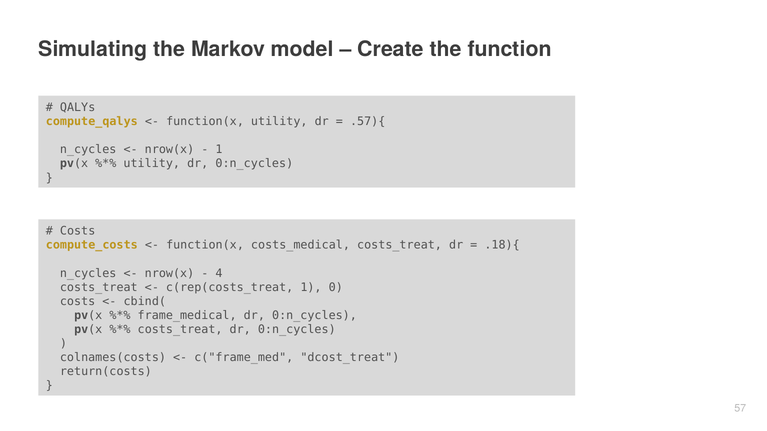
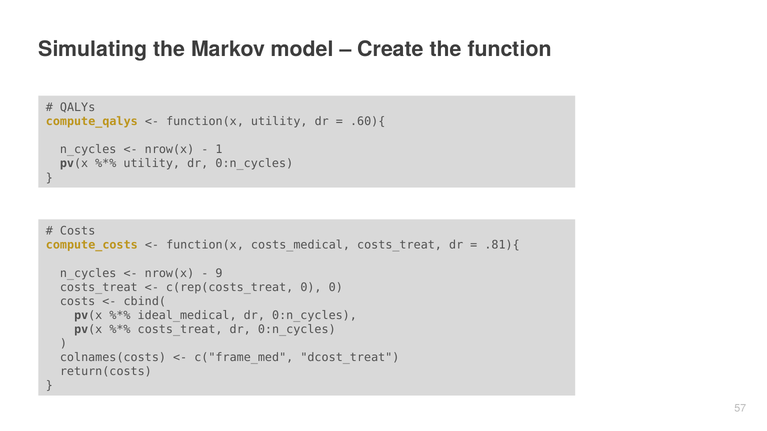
.57){: .57){ -> .60){ (368, 122)
.18){: .18){ -> .81){ (502, 245)
4: 4 -> 9 (219, 273)
c(rep(costs_treat 1: 1 -> 0 (311, 288)
frame_medical: frame_medical -> ideal_medical (187, 316)
